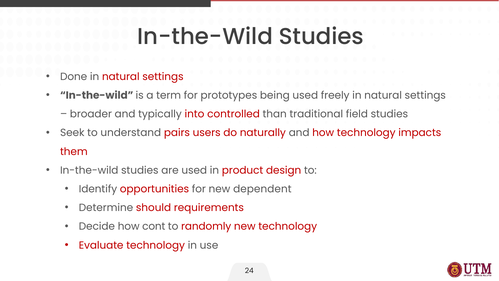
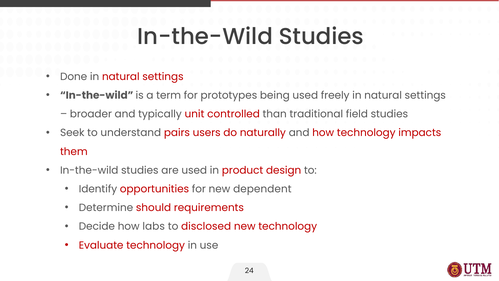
into: into -> unit (194, 114)
cont: cont -> labs (154, 226)
randomly: randomly -> disclosed (206, 226)
